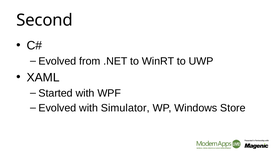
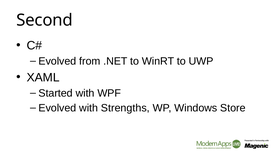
Simulator: Simulator -> Strengths (125, 108)
